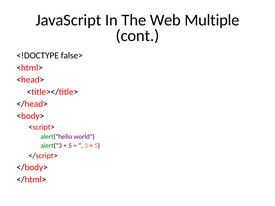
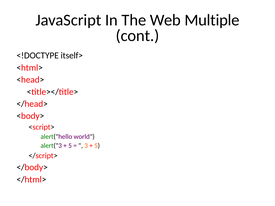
false>: false> -> itself> (72, 56)
